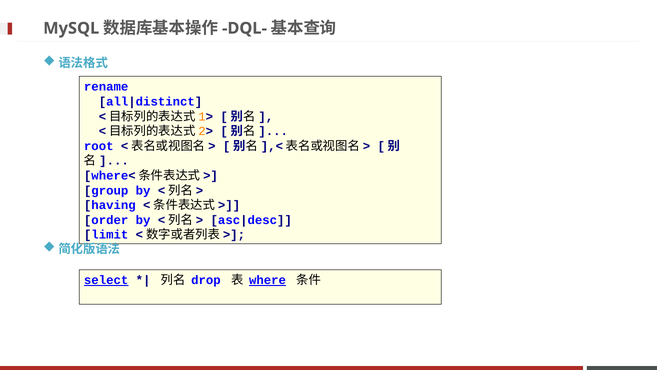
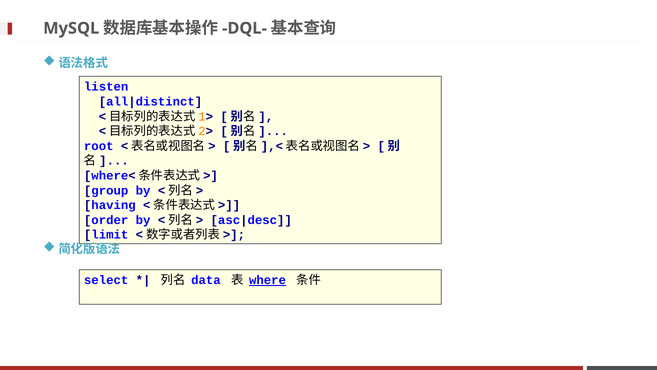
rename: rename -> listen (106, 87)
select underline: present -> none (106, 280)
drop: drop -> data (206, 280)
